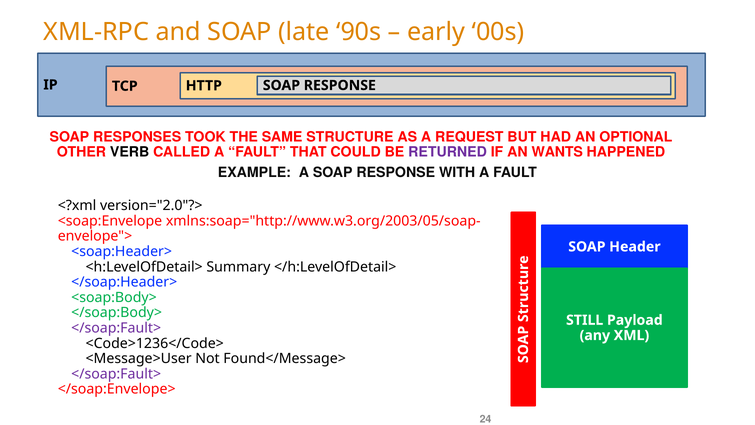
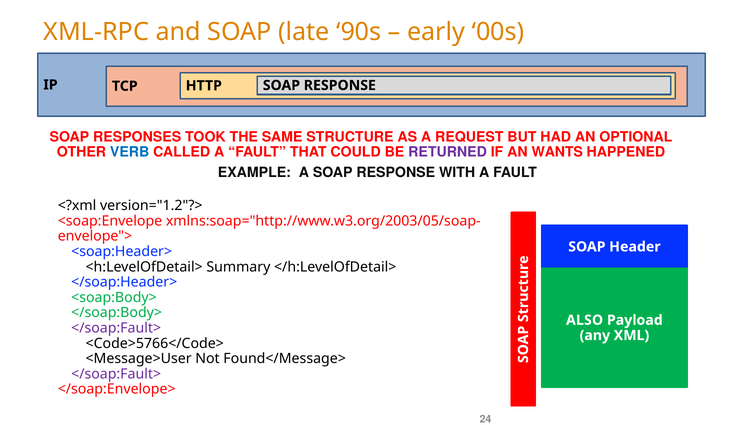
VERB colour: black -> blue (130, 152)
version="2.0"?>: version="2.0"?> -> version="1.2"?> (151, 205)
STILL: STILL -> ALSO (585, 320)
<Code>1236</Code>: <Code>1236</Code> -> <Code>5766</Code> (155, 343)
